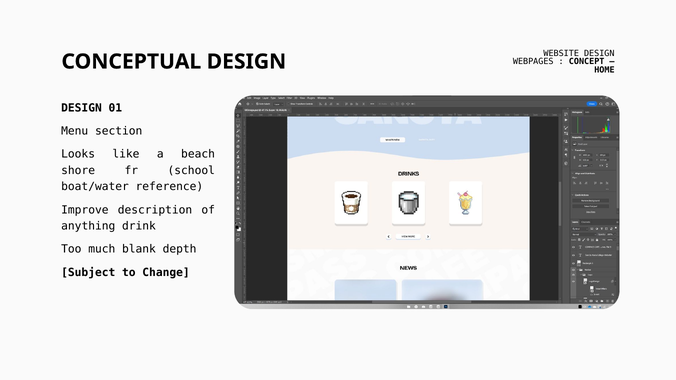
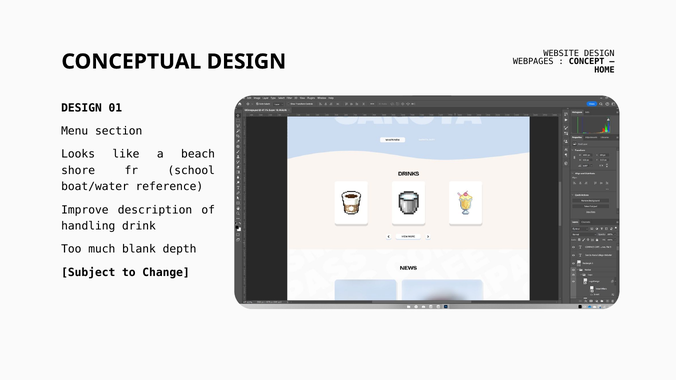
anything: anything -> handling (88, 226)
